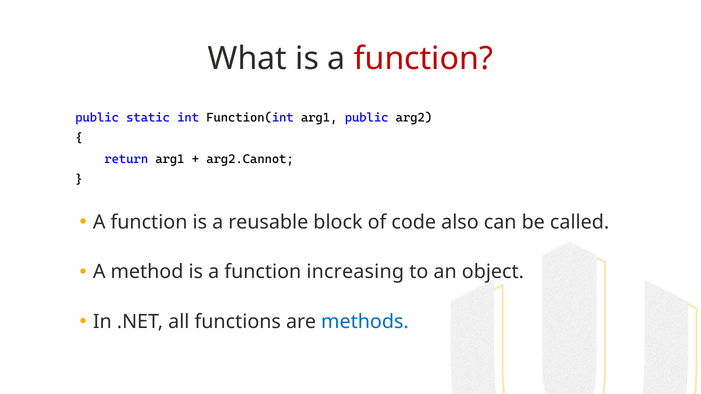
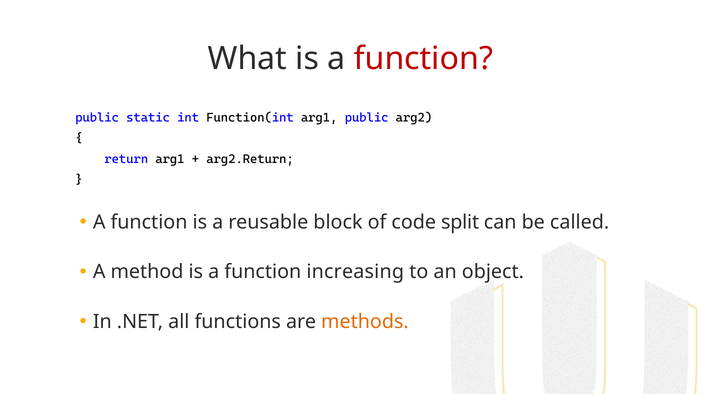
arg2.Cannot: arg2.Cannot -> arg2.Return (250, 159)
also: also -> split (460, 222)
methods colour: blue -> orange (365, 322)
